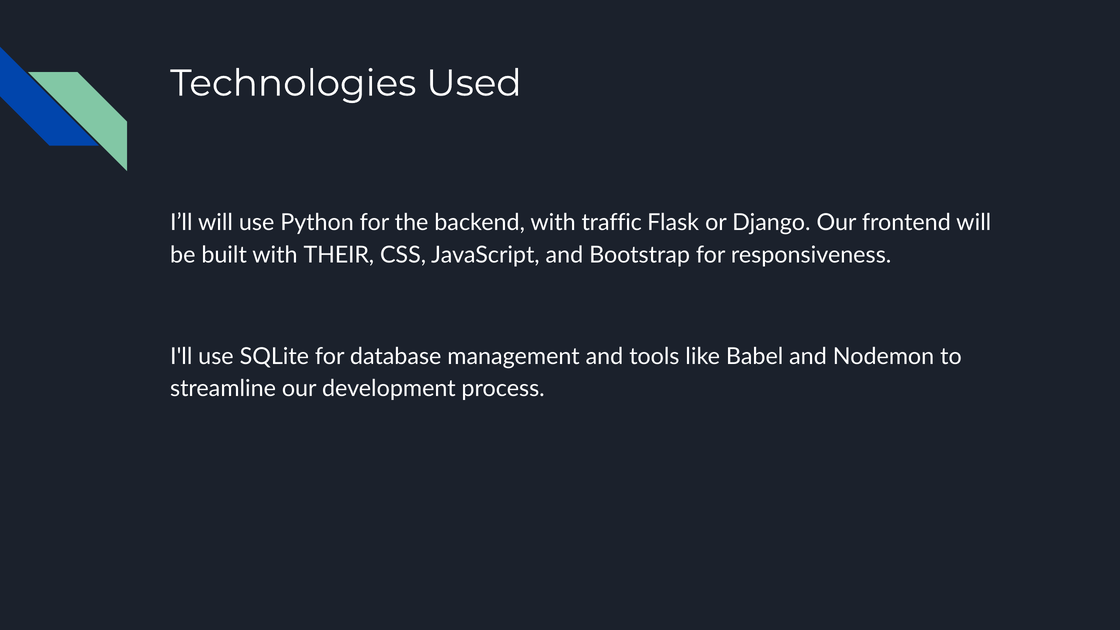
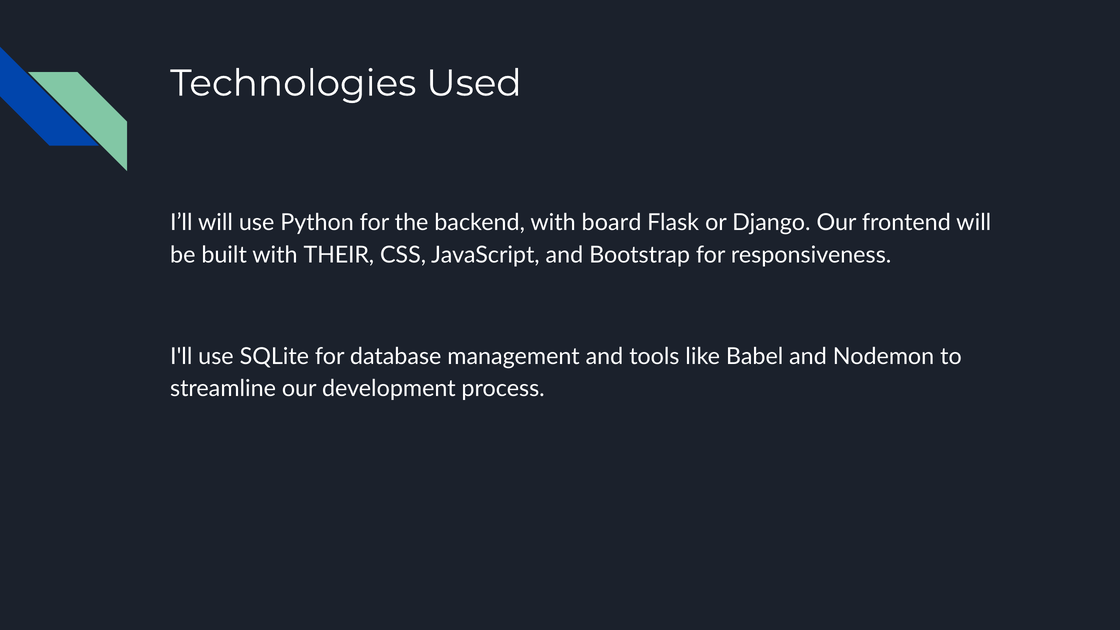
traffic: traffic -> board (612, 223)
